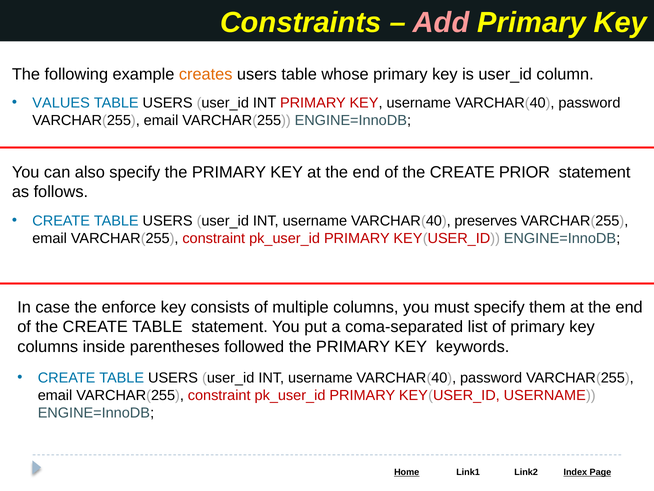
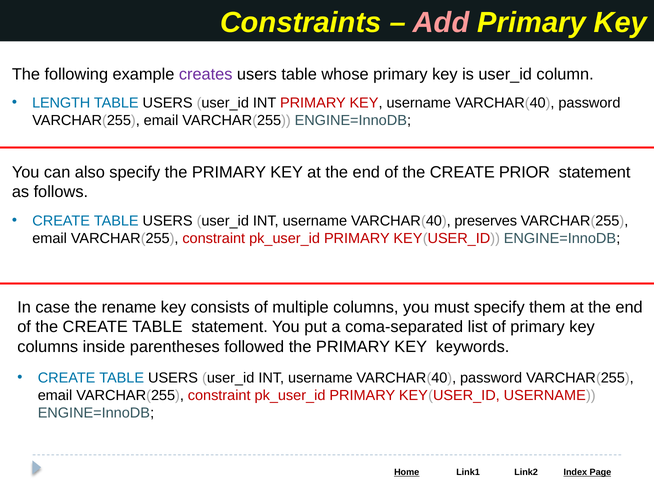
creates colour: orange -> purple (206, 74)
VALUES: VALUES -> LENGTH (61, 103)
enforce: enforce -> rename (129, 307)
